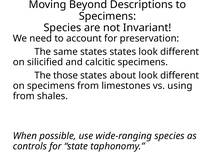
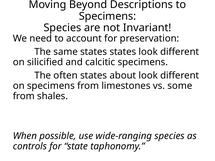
those: those -> often (66, 76)
using: using -> some (180, 86)
